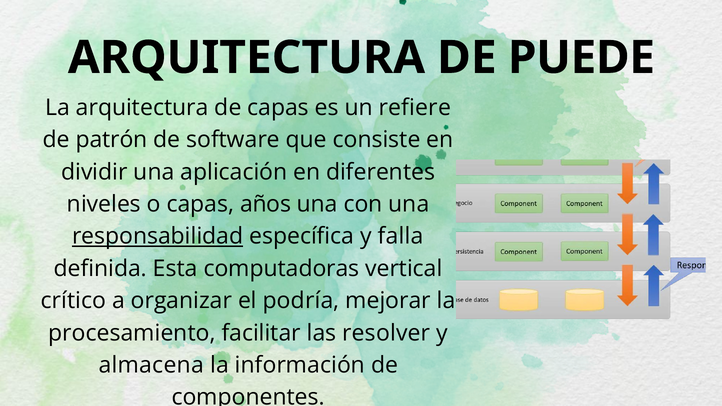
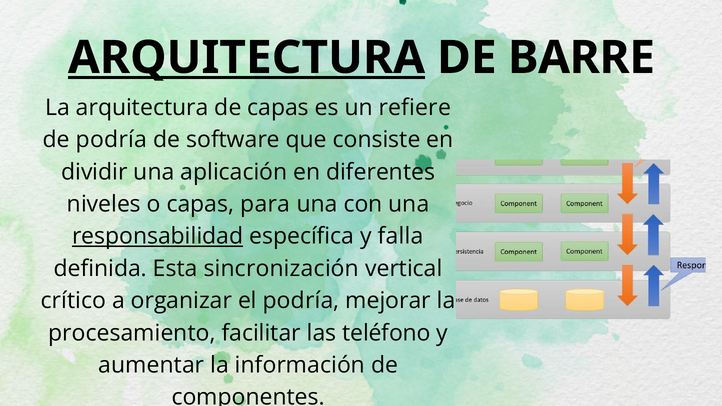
ARQUITECTURA underline: none -> present (246, 58)
PUEDE: PUEDE -> BARRE (581, 58)
de patrón: patrón -> podría (111, 140)
años: años -> para (265, 204)
computadoras: computadoras -> sincronización (281, 269)
resolver: resolver -> teléfono (386, 333)
almacena: almacena -> aumentar (151, 365)
